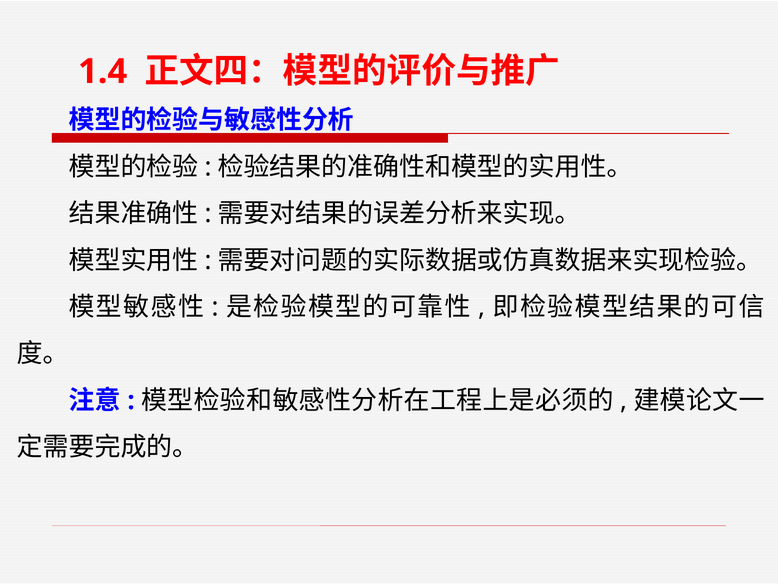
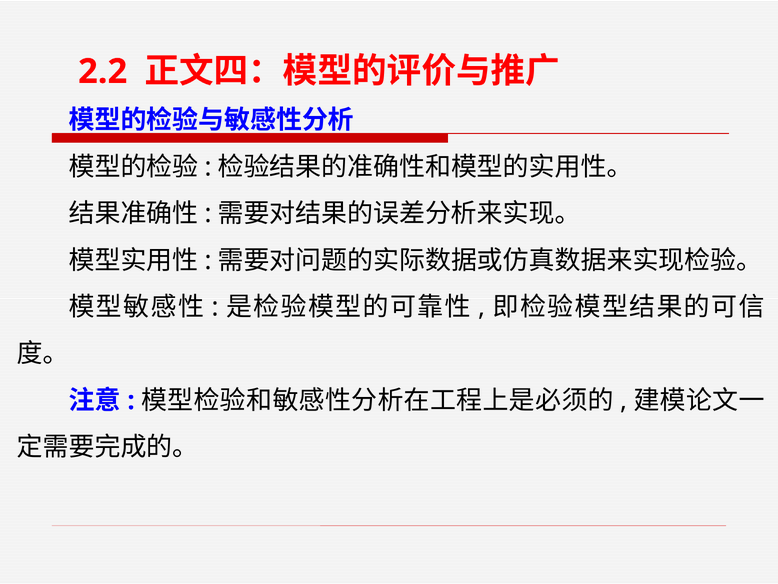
1.4: 1.4 -> 2.2 (103, 71)
